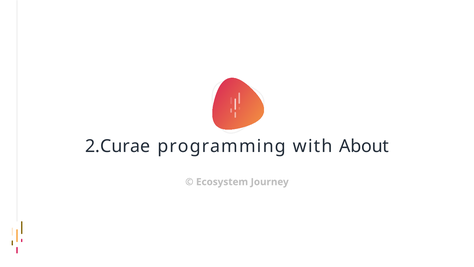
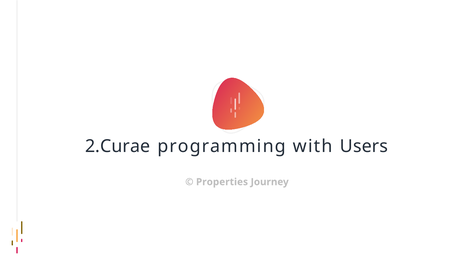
About: About -> Users (364, 146)
Ecosystem: Ecosystem -> Properties (222, 182)
